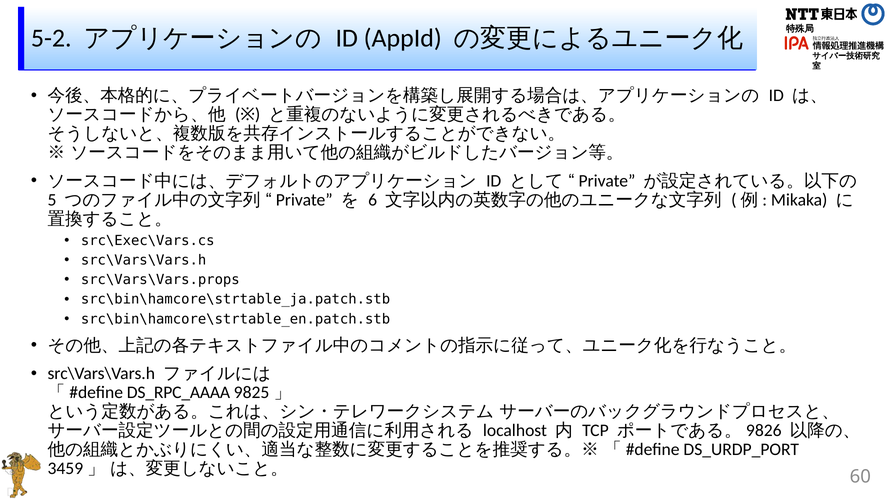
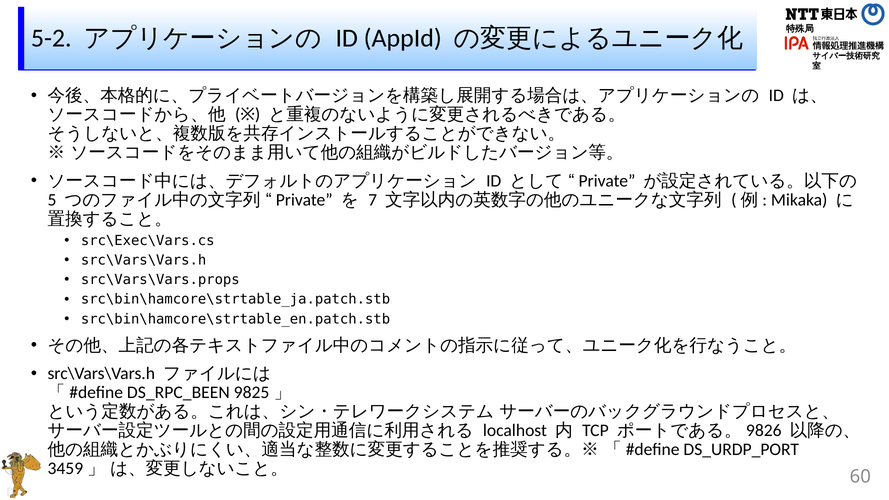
6: 6 -> 7 (373, 200)
DS_RPC_AAAA: DS_RPC_AAAA -> DS_RPC_BEEN (178, 393)
